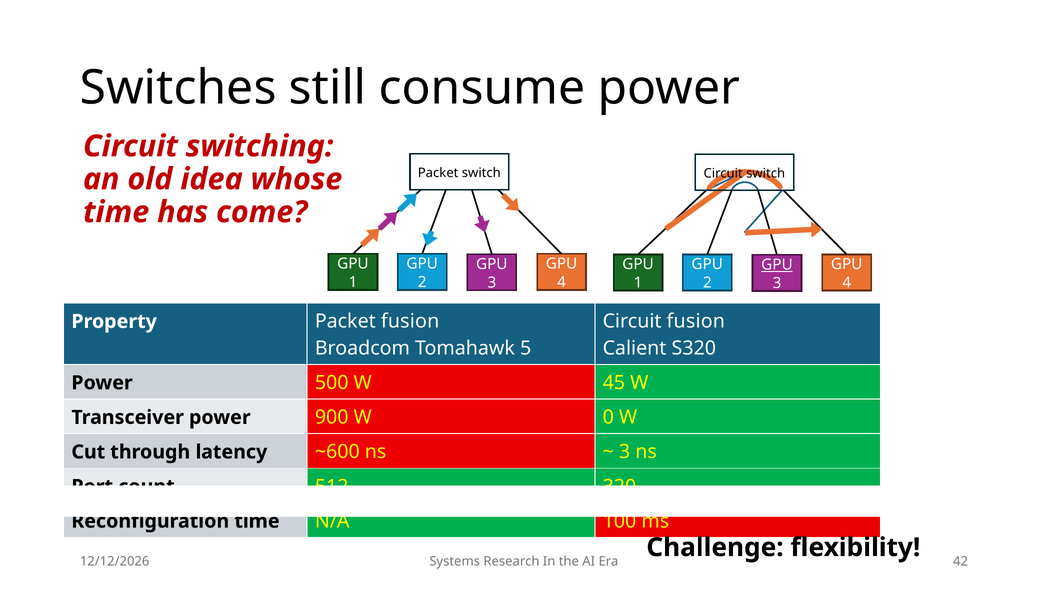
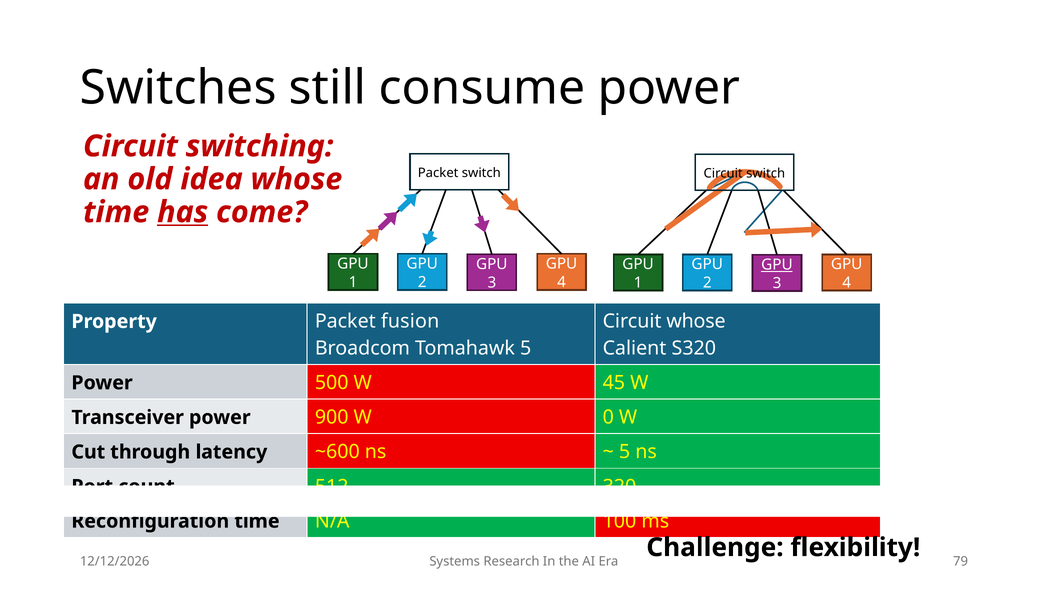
has underline: none -> present (183, 212)
Circuit fusion: fusion -> whose (696, 322)
3: 3 -> 5 (625, 452)
42: 42 -> 79 (961, 562)
